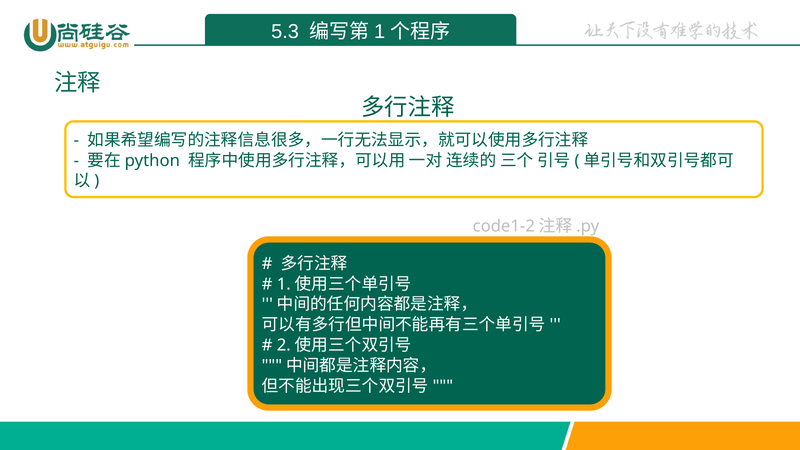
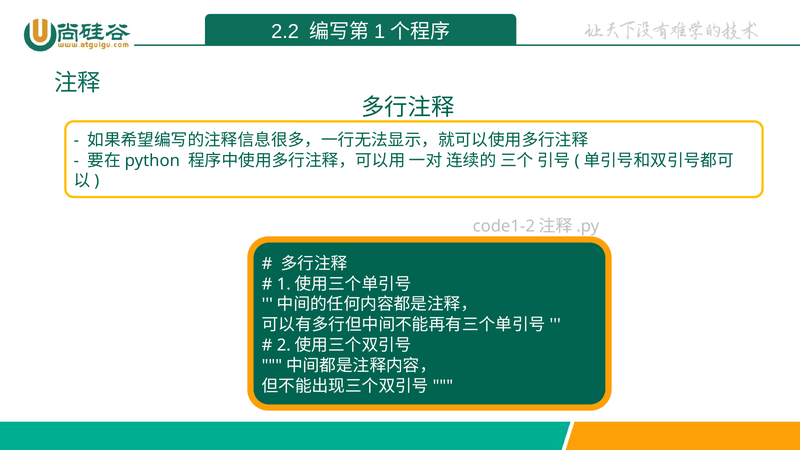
5.3: 5.3 -> 2.2 (285, 32)
